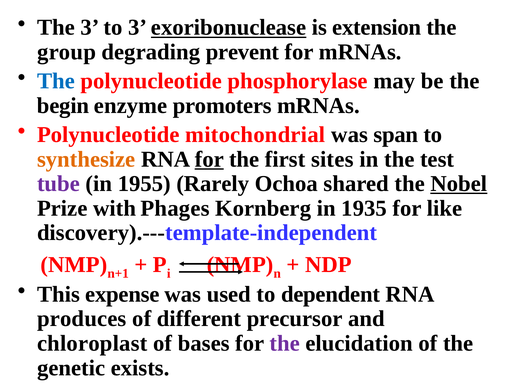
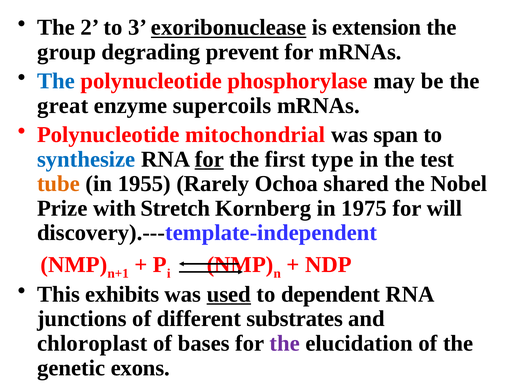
The 3: 3 -> 2 (90, 27)
begin: begin -> great (63, 106)
promoters: promoters -> supercoils (222, 106)
synthesize colour: orange -> blue (86, 159)
sites: sites -> type (332, 159)
tube colour: purple -> orange (58, 184)
Nobel underline: present -> none (459, 184)
Phages: Phages -> Stretch (175, 208)
1935: 1935 -> 1975 (364, 208)
like: like -> will (444, 208)
expense: expense -> exhibits (122, 294)
used underline: none -> present (229, 294)
produces: produces -> junctions (82, 319)
precursor: precursor -> substrates (295, 319)
exists: exists -> exons (140, 368)
